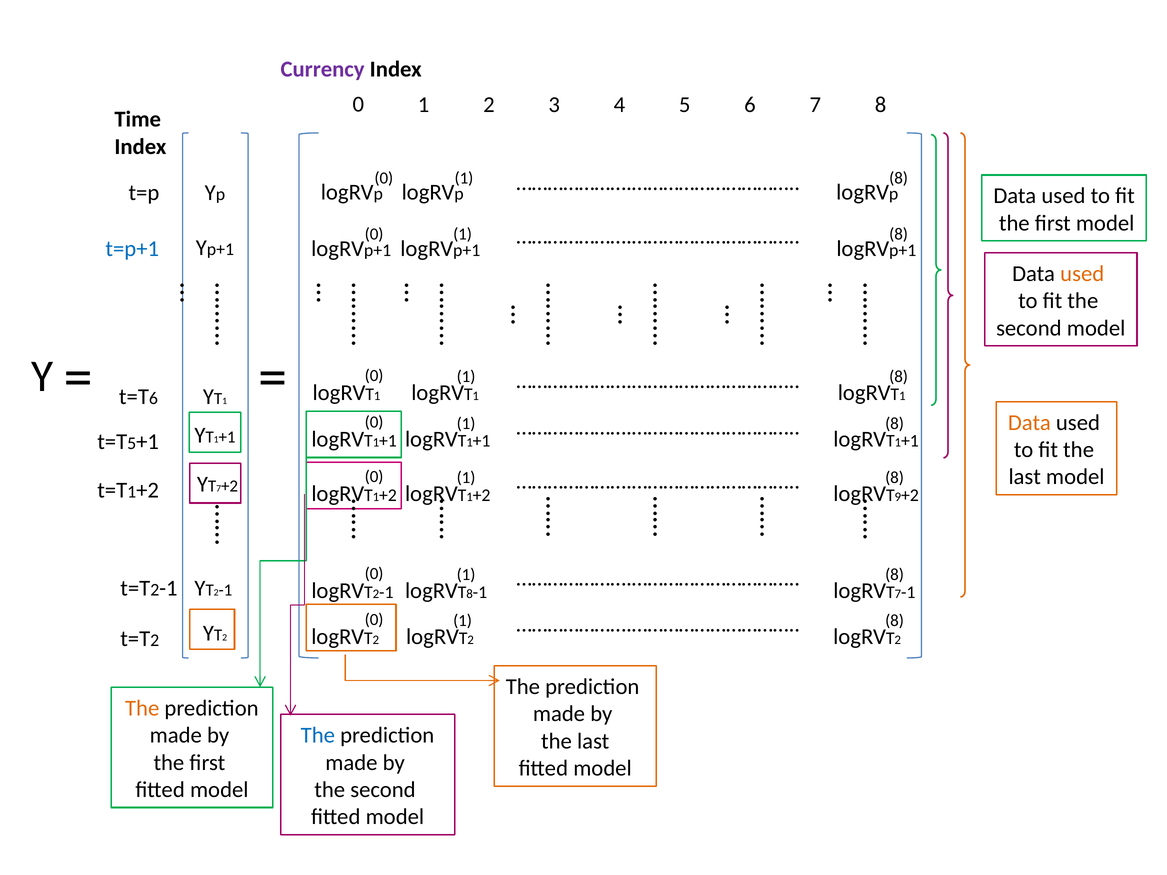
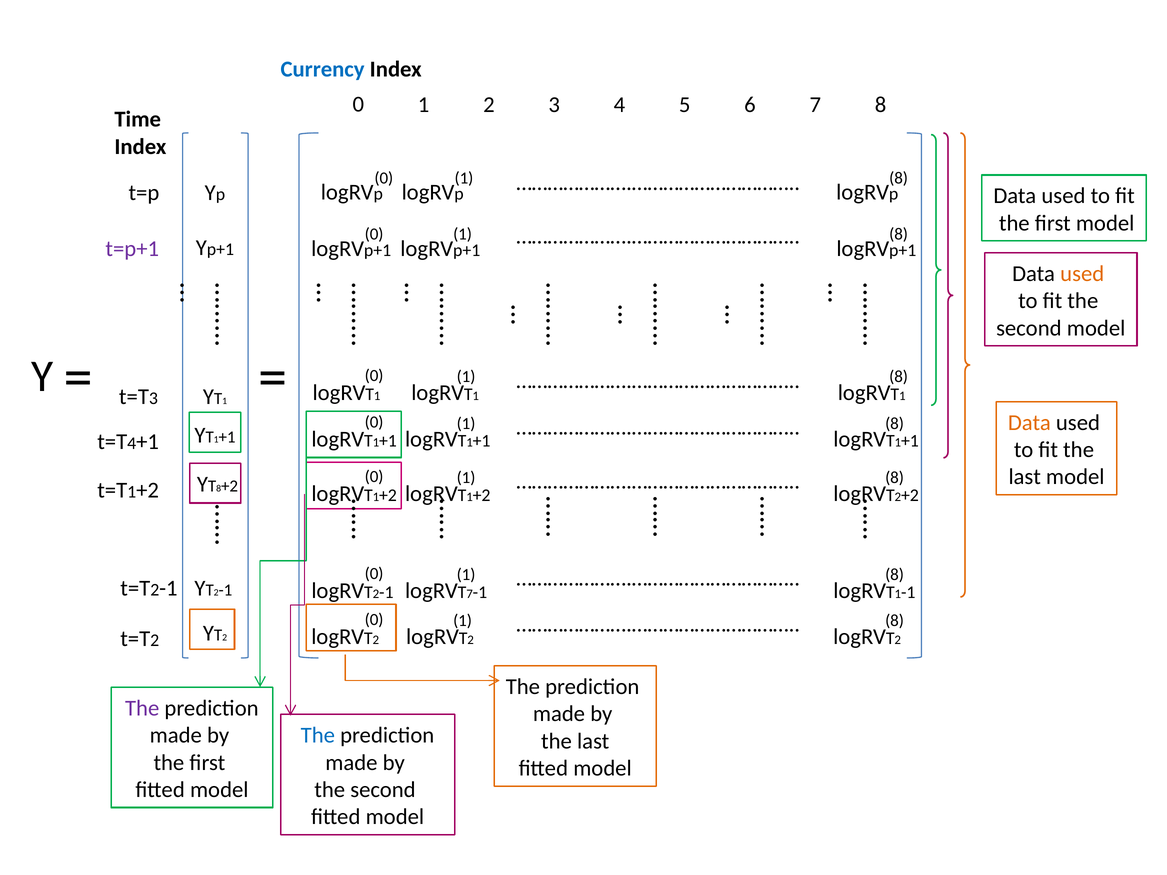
Currency colour: purple -> blue (323, 69)
t=p+1 colour: blue -> purple (132, 249)
6: 6 -> 3 (153, 398)
5: 5 -> 4 (132, 444)
7: 7 -> 8 (219, 489)
9: 9 -> 2 (898, 497)
8: 8 -> 7 (470, 594)
7: 7 -> 1 (898, 594)
The colour: orange -> purple (142, 708)
